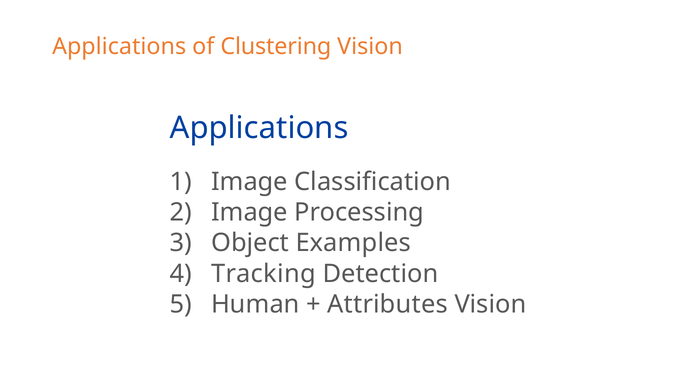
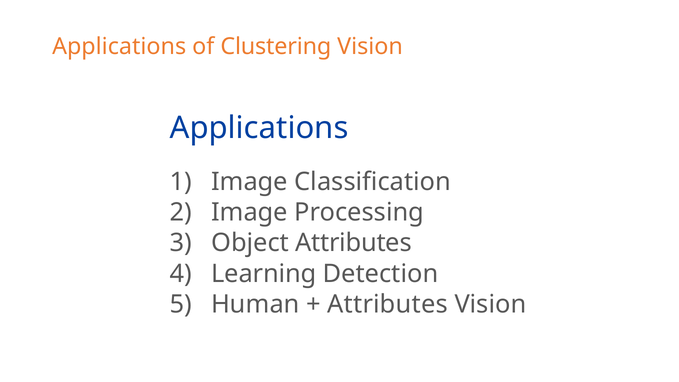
Object Examples: Examples -> Attributes (354, 243)
Tracking: Tracking -> Learning (264, 274)
